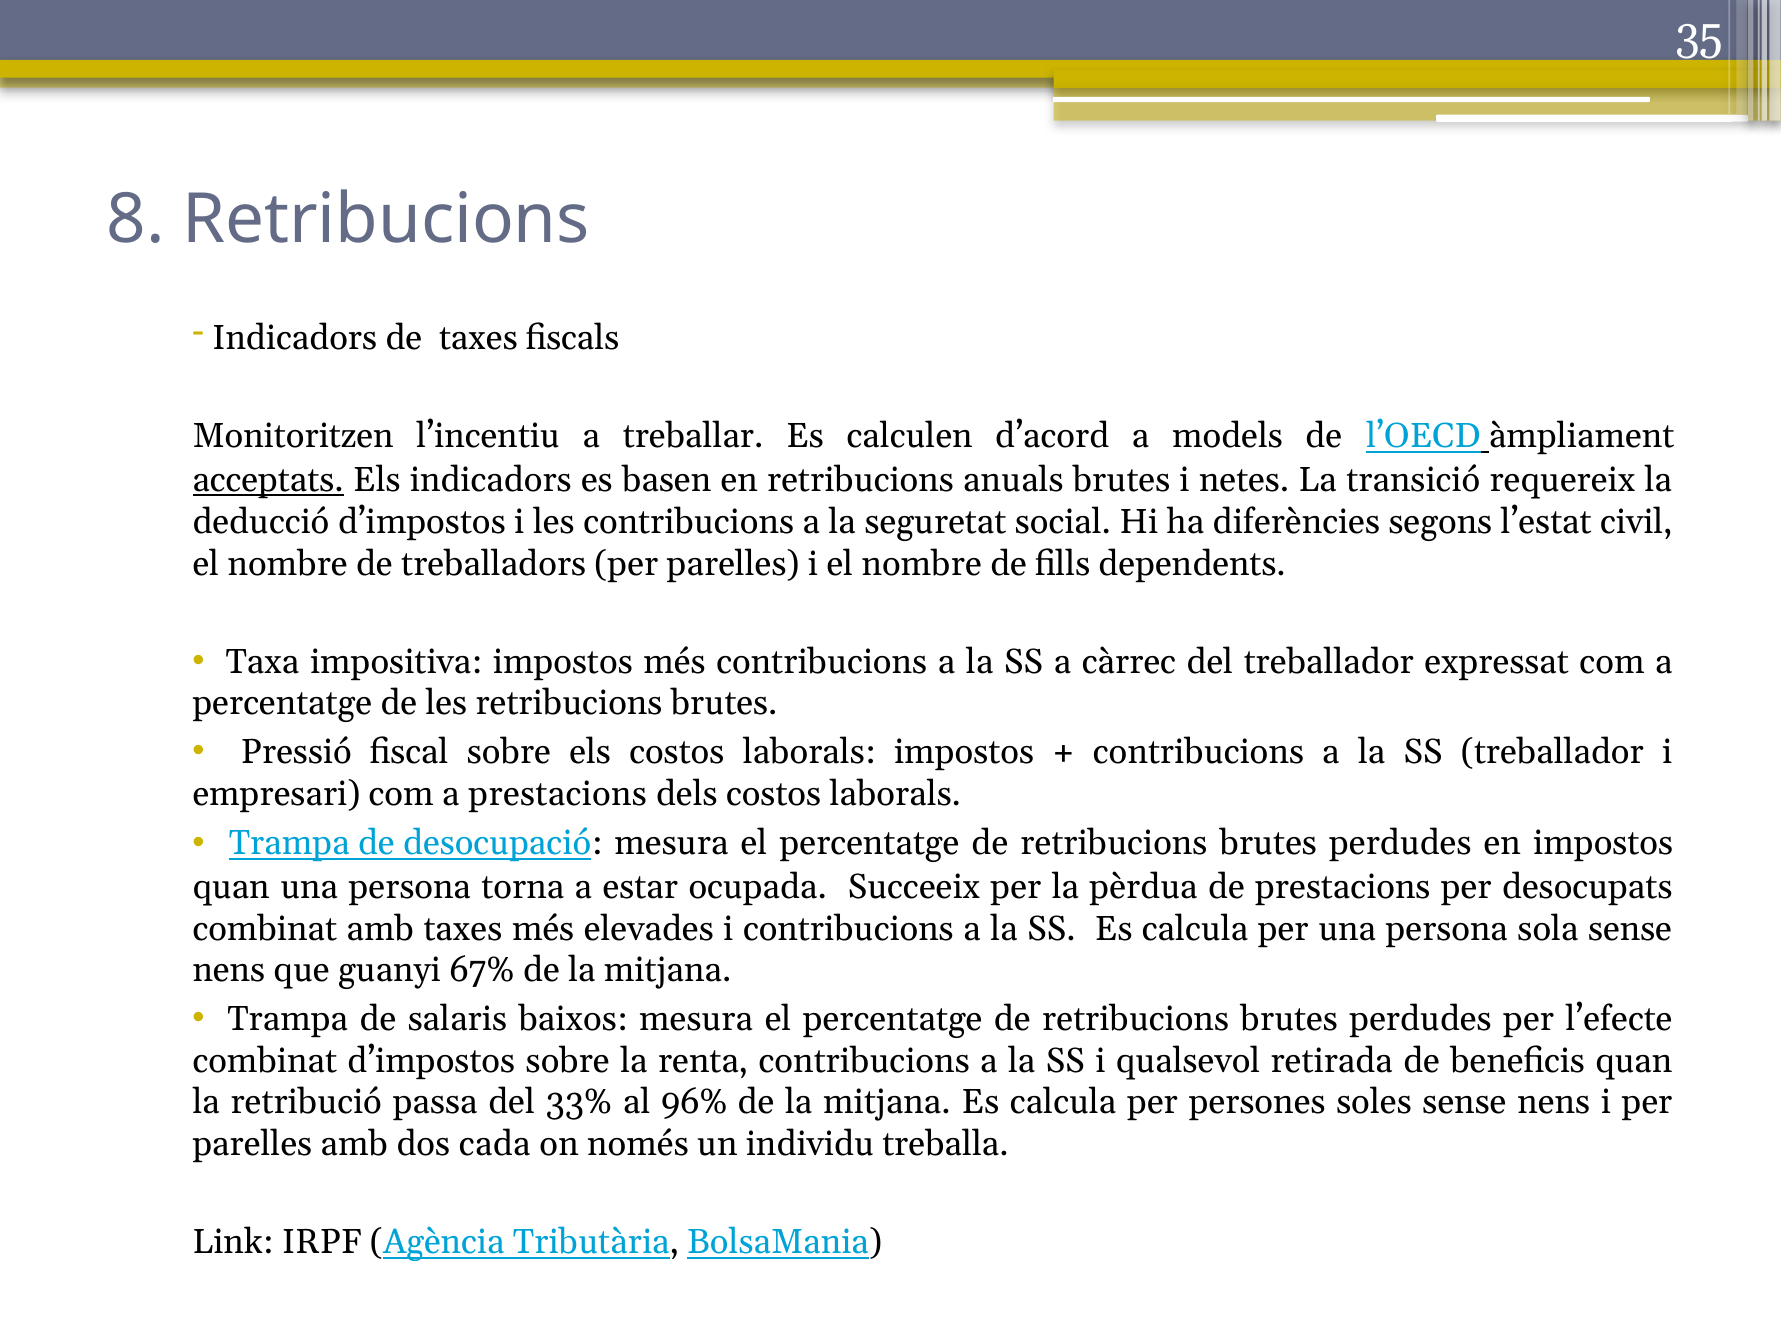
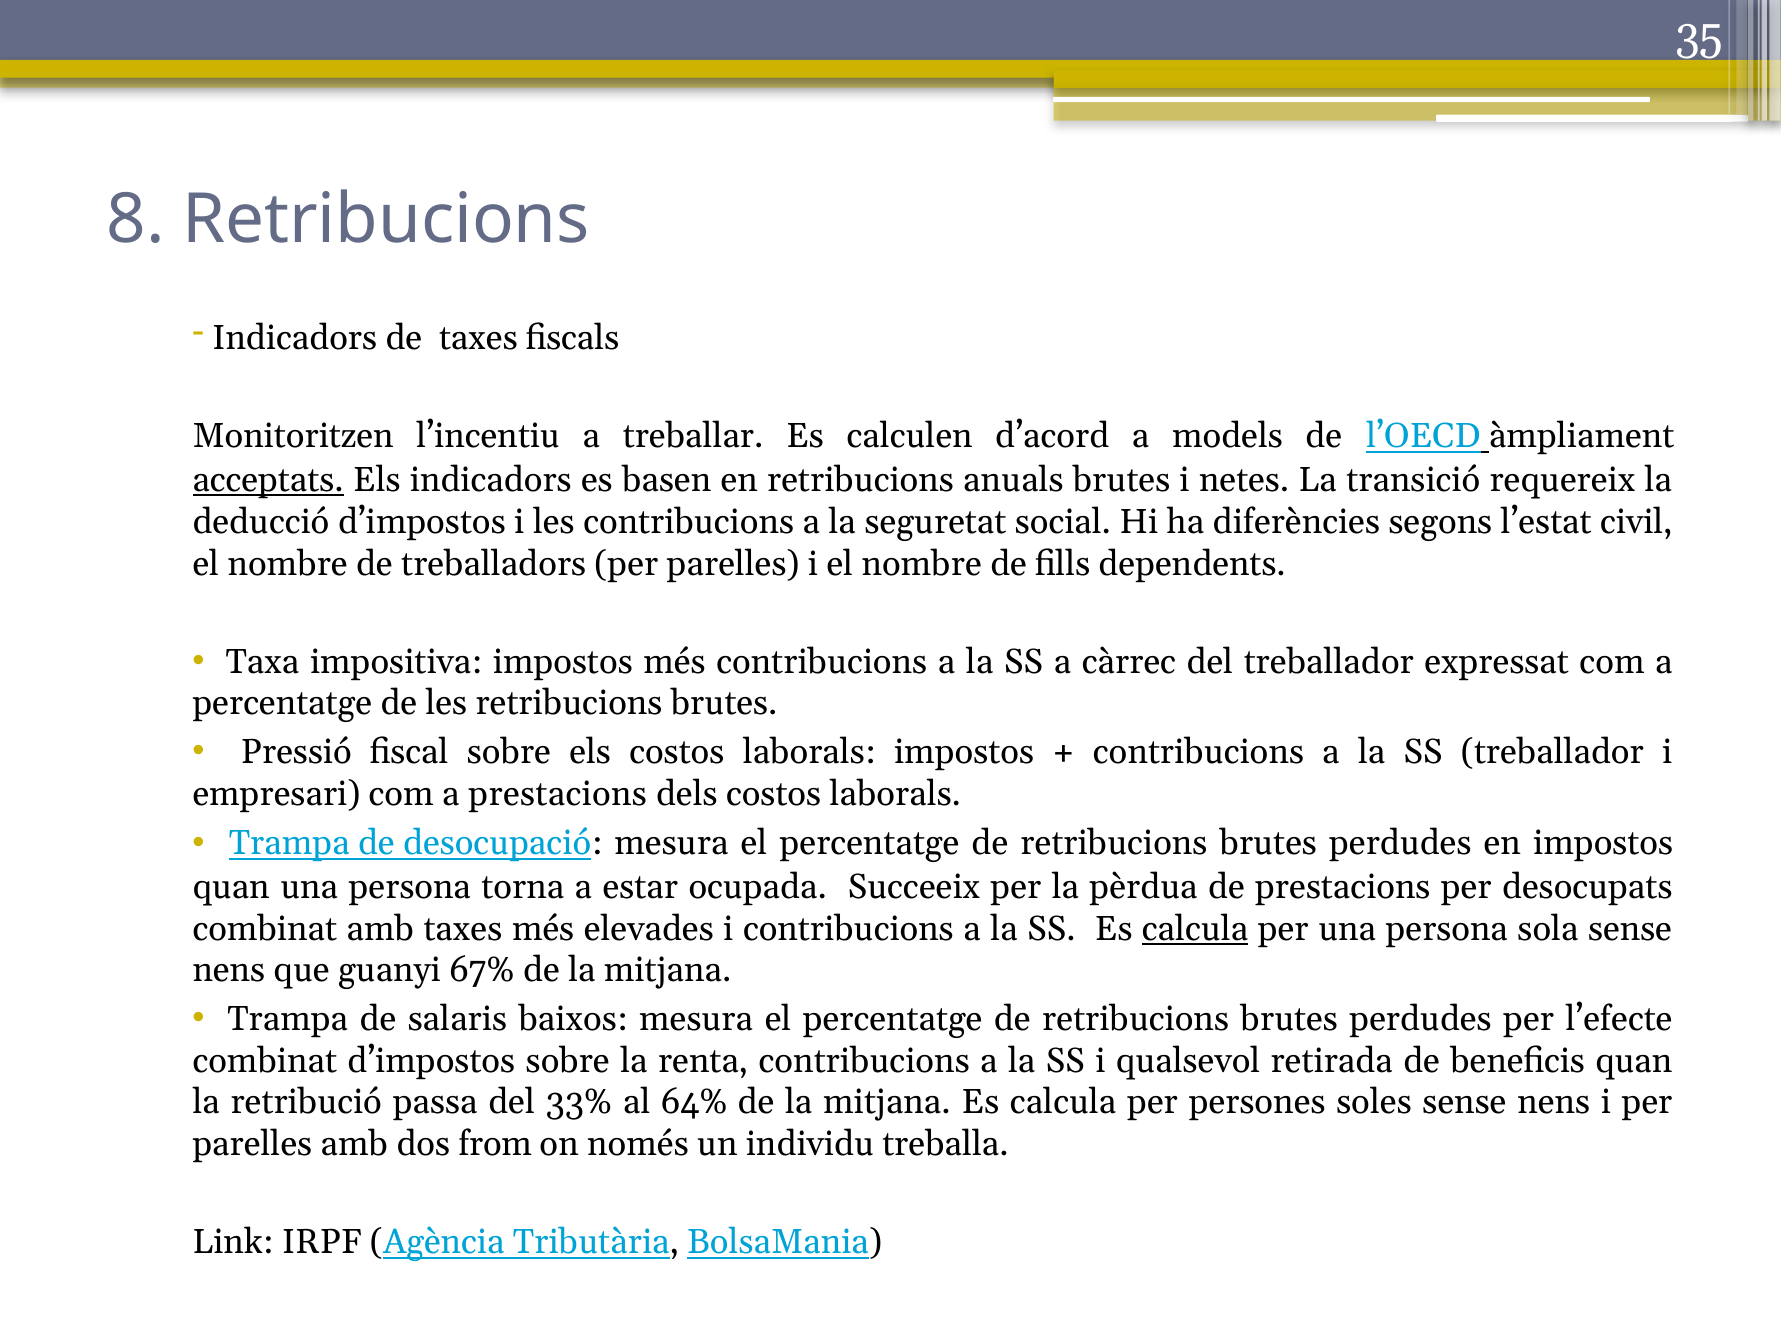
calcula underline: none -> present (1195, 929)
96%: 96% -> 64% (694, 1102)
cada: cada -> from (495, 1144)
